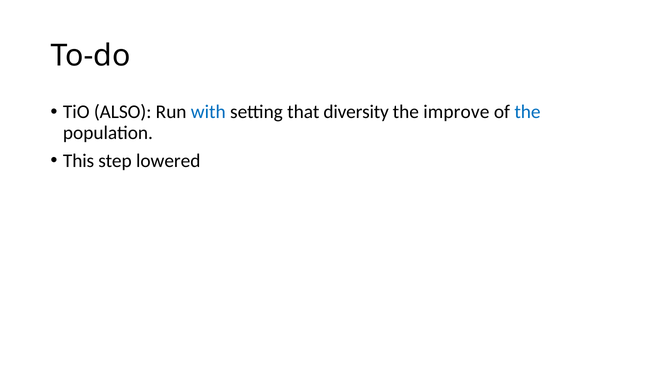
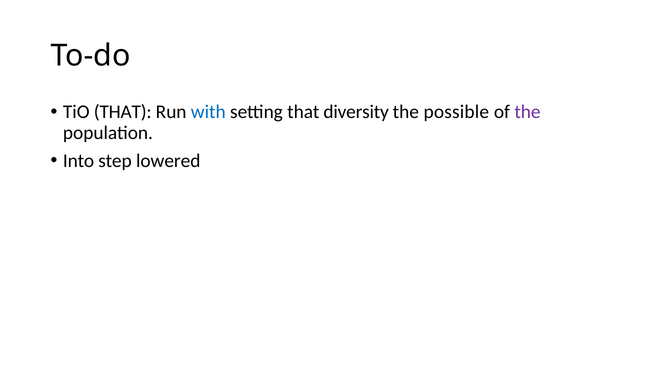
TiO ALSO: ALSO -> THAT (123, 112)
improve: improve -> possible (456, 112)
the colour: blue -> purple (527, 112)
This: This -> Into (79, 161)
